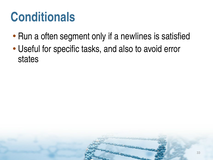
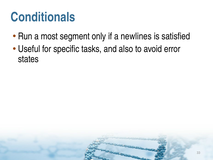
often: often -> most (49, 36)
